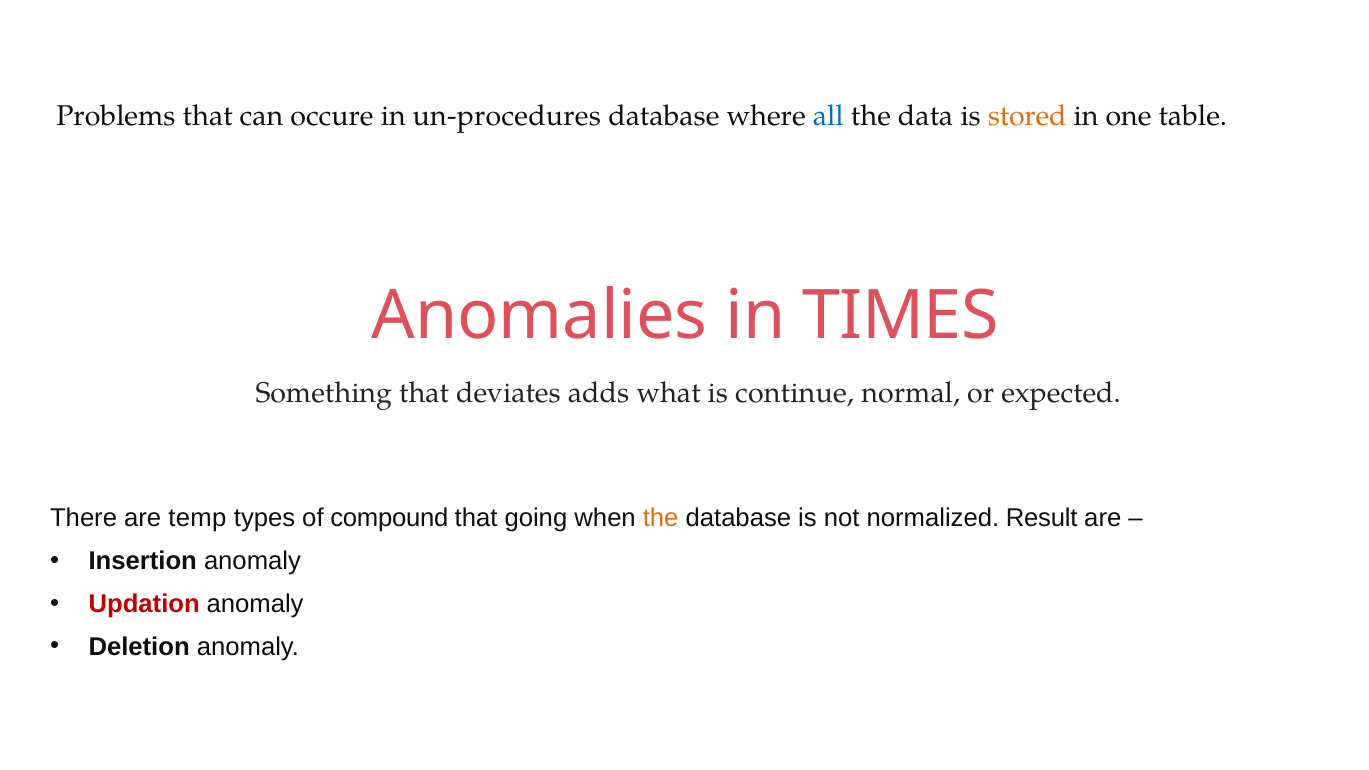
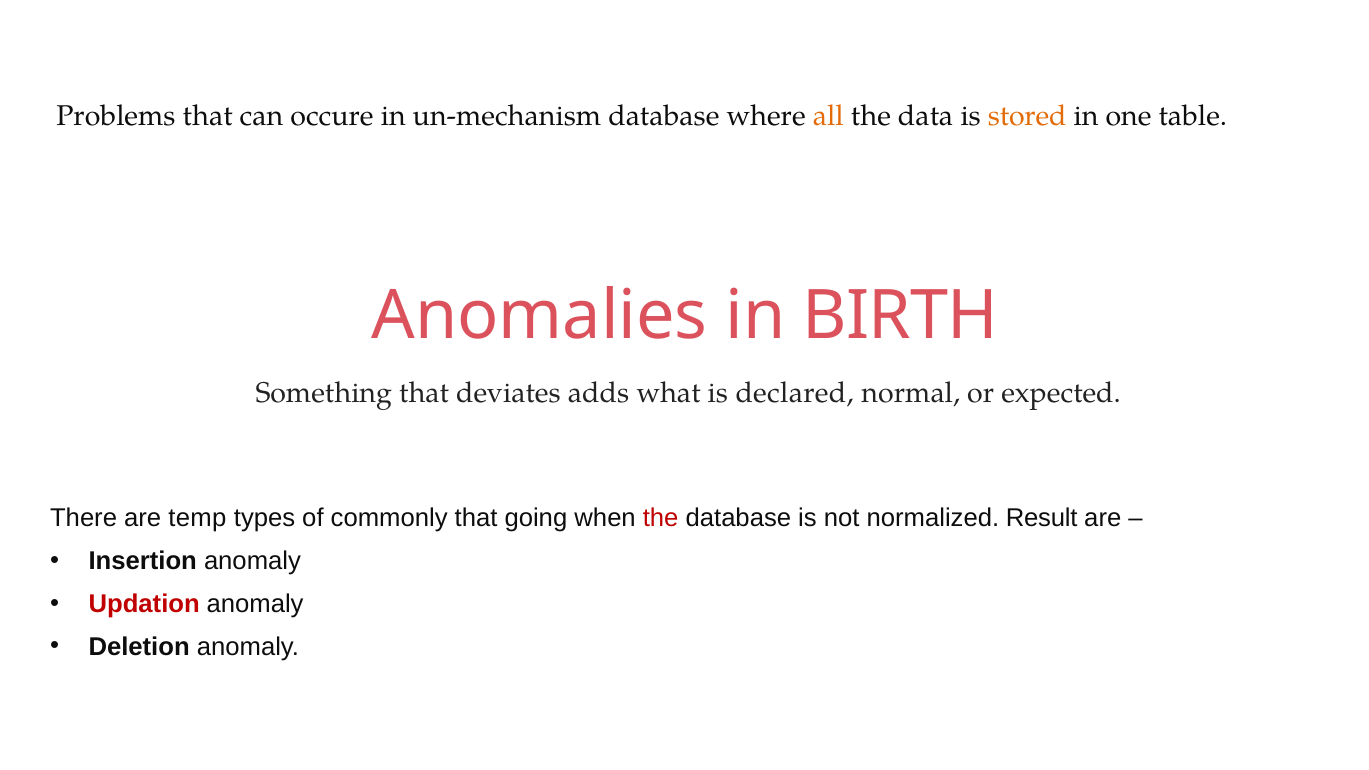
un-procedures: un-procedures -> un-mechanism (507, 116)
all colour: blue -> orange (828, 116)
TIMES: TIMES -> BIRTH (901, 316)
continue: continue -> declared (795, 393)
compound: compound -> commonly (389, 519)
the colour: orange -> red (661, 519)
